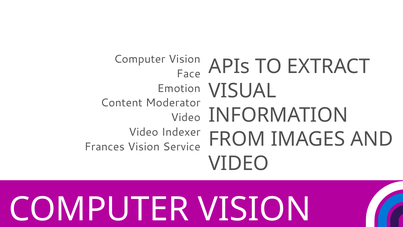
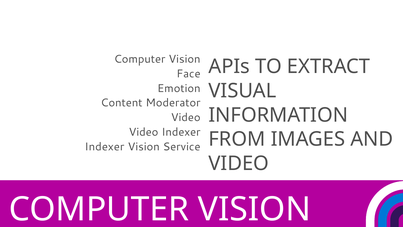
Frances: Frances -> Indexer (104, 146)
